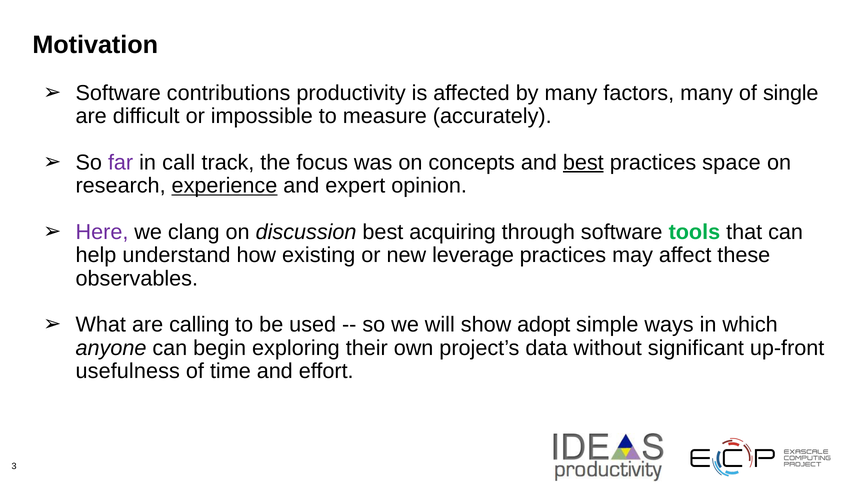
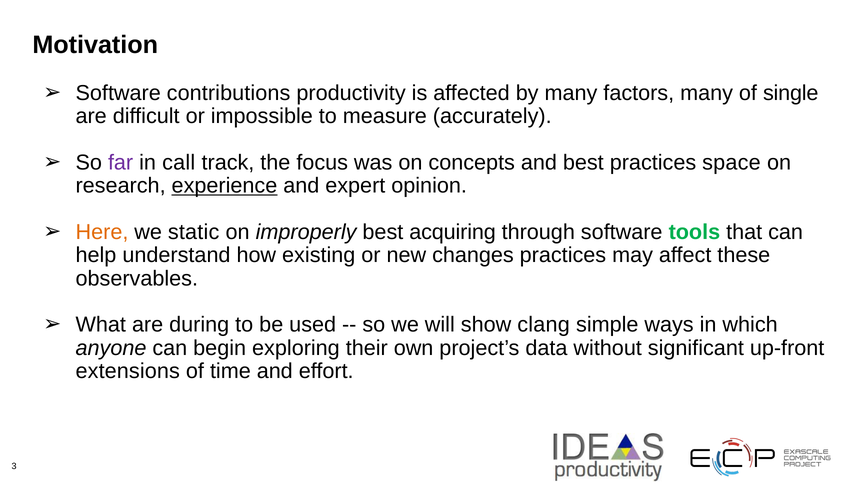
best underline: present -> none (583, 162)
Here colour: purple -> orange (102, 232)
clang: clang -> static (194, 232)
discussion: discussion -> improperly (306, 232)
leverage: leverage -> changes (473, 255)
calling: calling -> during (199, 325)
adopt: adopt -> clang (544, 325)
usefulness: usefulness -> extensions (128, 371)
